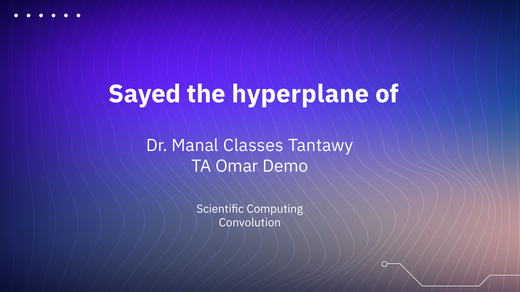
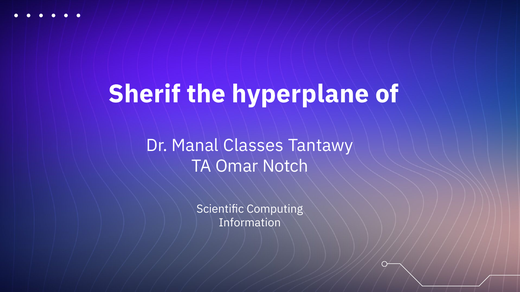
Sayed: Sayed -> Sherif (144, 94)
Demo: Demo -> Notch (285, 167)
Convolution: Convolution -> Information (250, 223)
